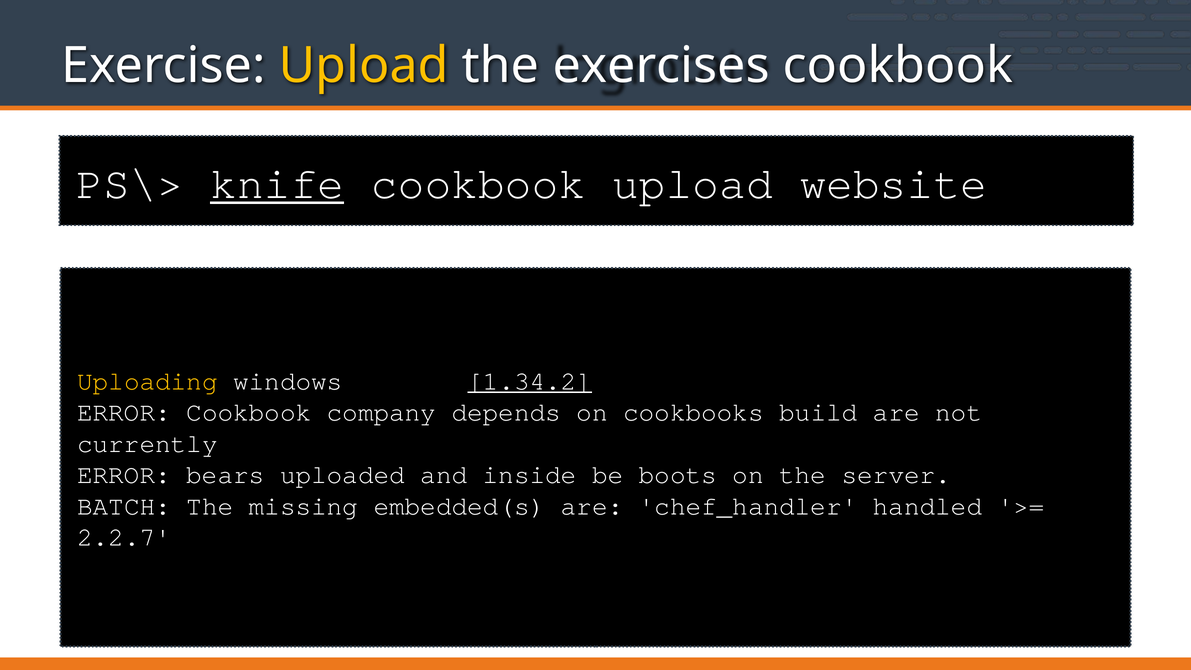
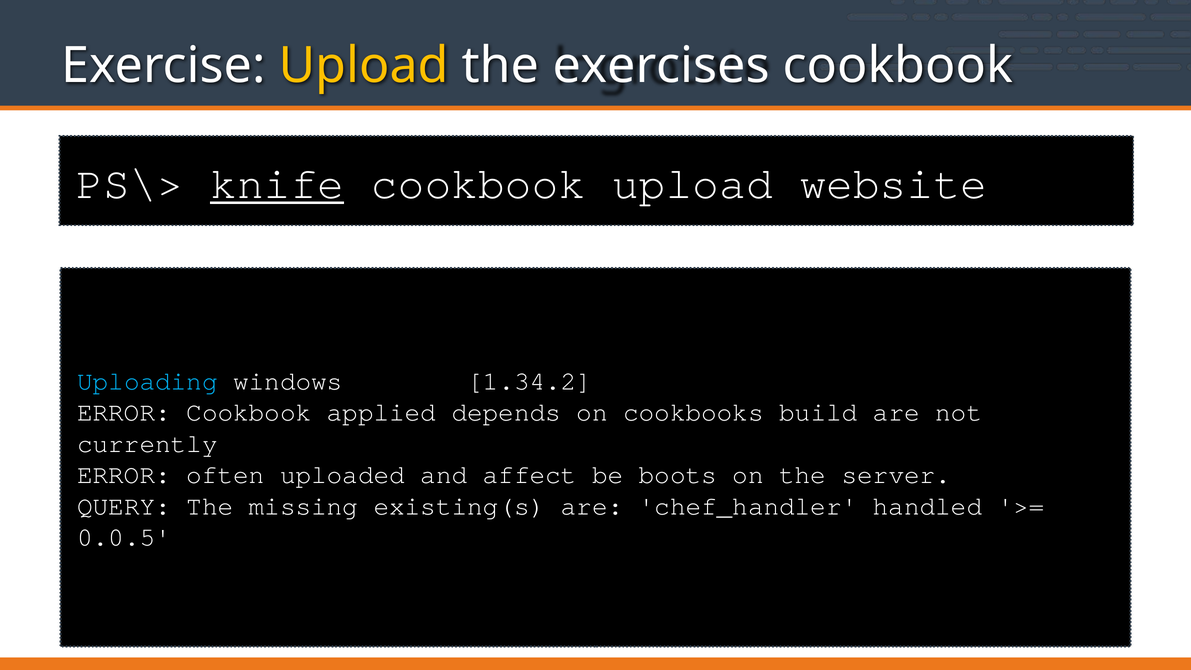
Uploading colour: yellow -> light blue (147, 381)
1.34.2 underline: present -> none (530, 381)
company: company -> applied (381, 412)
bears: bears -> often (225, 475)
inside: inside -> affect (530, 475)
BATCH: BATCH -> QUERY (124, 506)
embedded(s: embedded(s -> existing(s (460, 506)
2.2.7: 2.2.7 -> 0.0.5 (124, 537)
